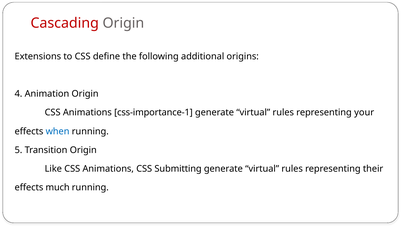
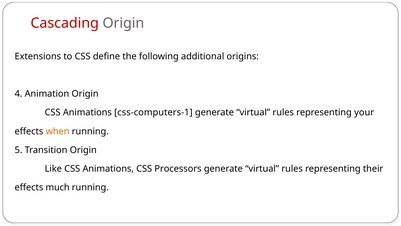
css-importance-1: css-importance-1 -> css-computers-1 (153, 112)
when colour: blue -> orange (58, 131)
Submitting: Submitting -> Processors (178, 169)
